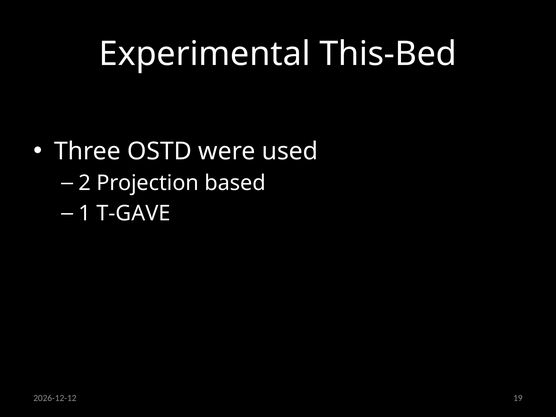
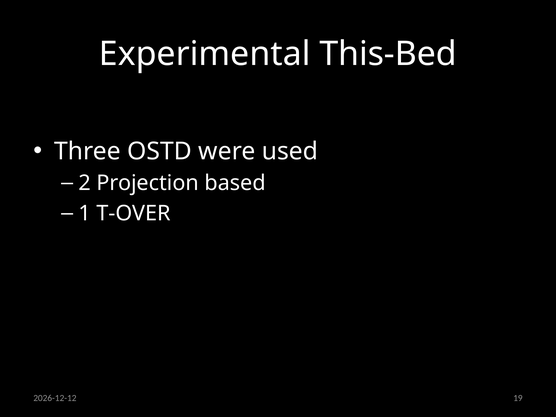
T-GAVE: T-GAVE -> T-OVER (133, 213)
